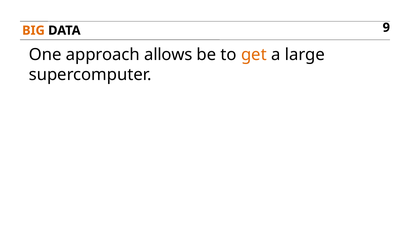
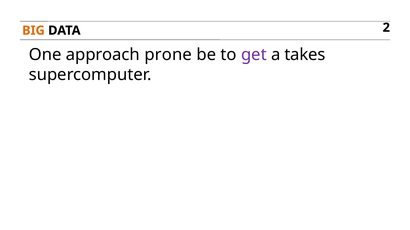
9: 9 -> 2 (386, 28)
allows: allows -> prone (168, 55)
get colour: orange -> purple (254, 55)
large: large -> takes (305, 55)
